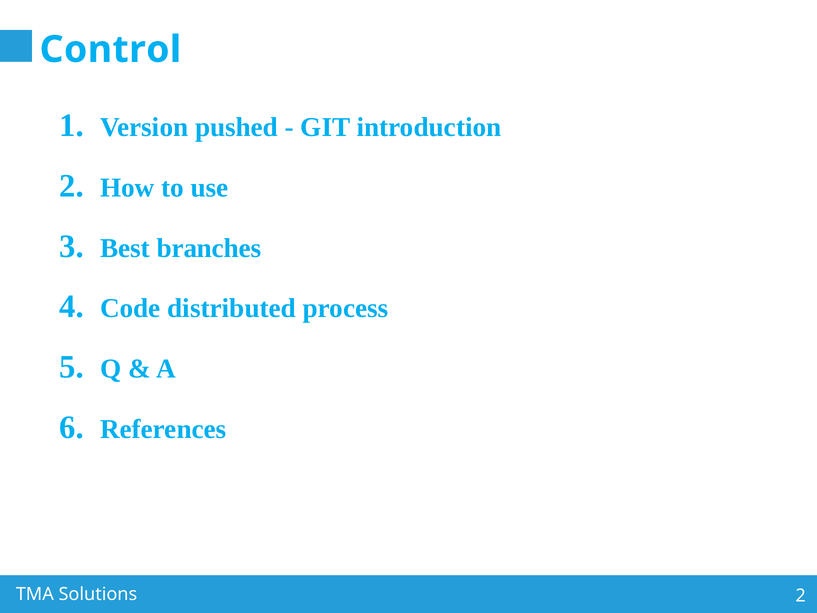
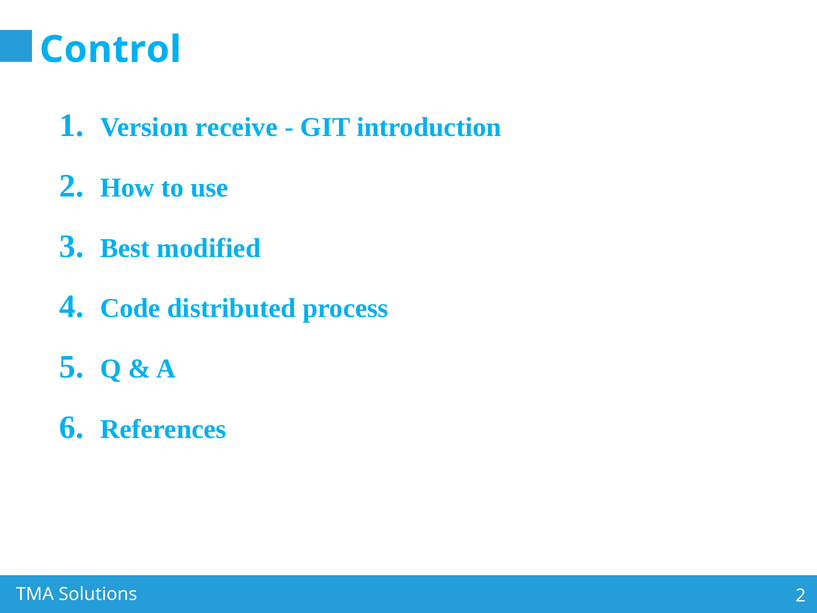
pushed: pushed -> receive (236, 127)
branches: branches -> modified (209, 248)
